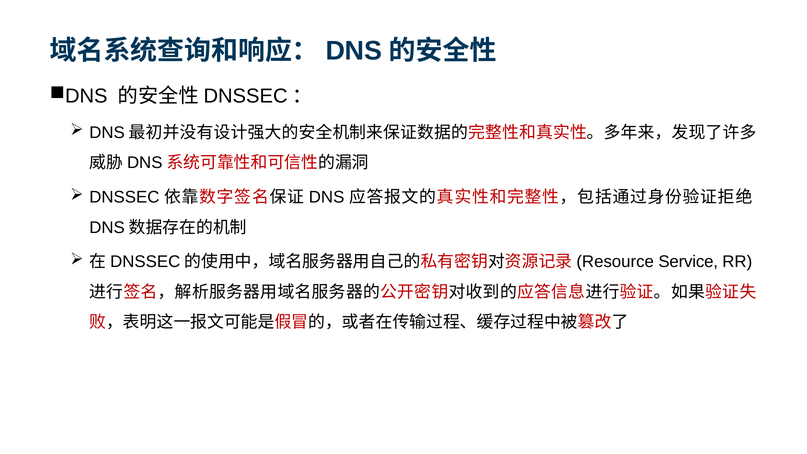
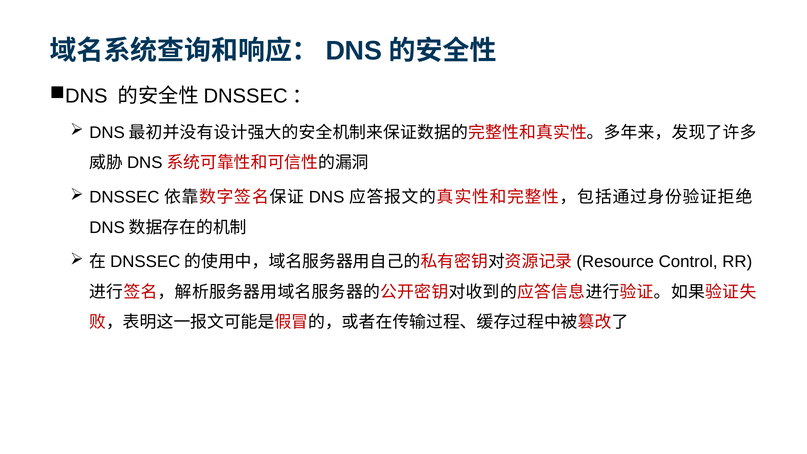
Service: Service -> Control (688, 262)
